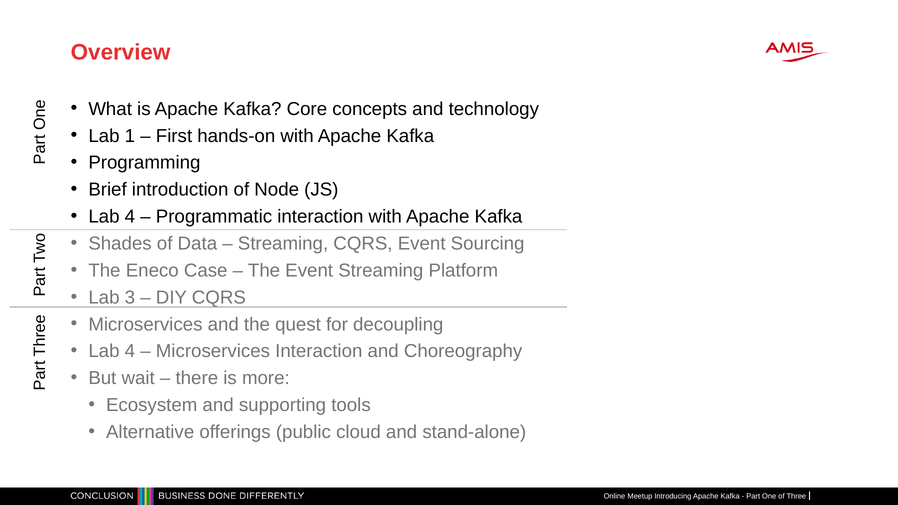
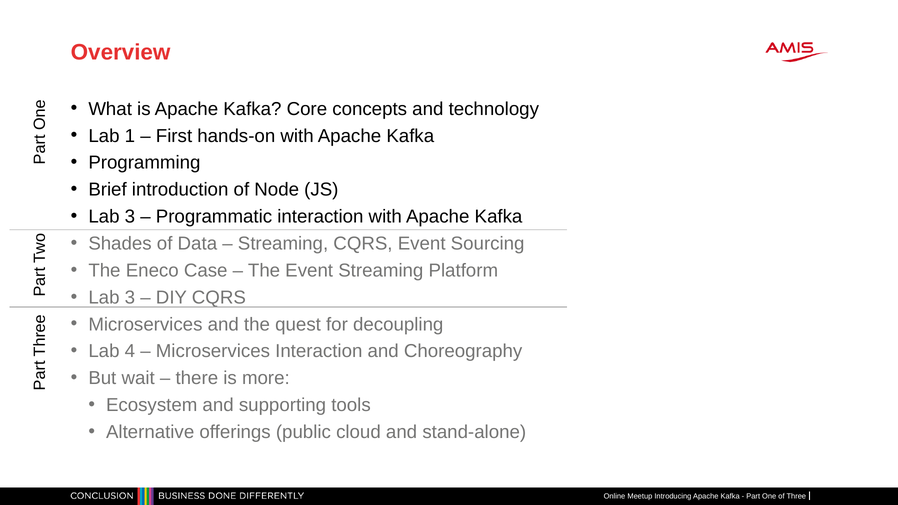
4: 4 -> 3 (130, 217)
